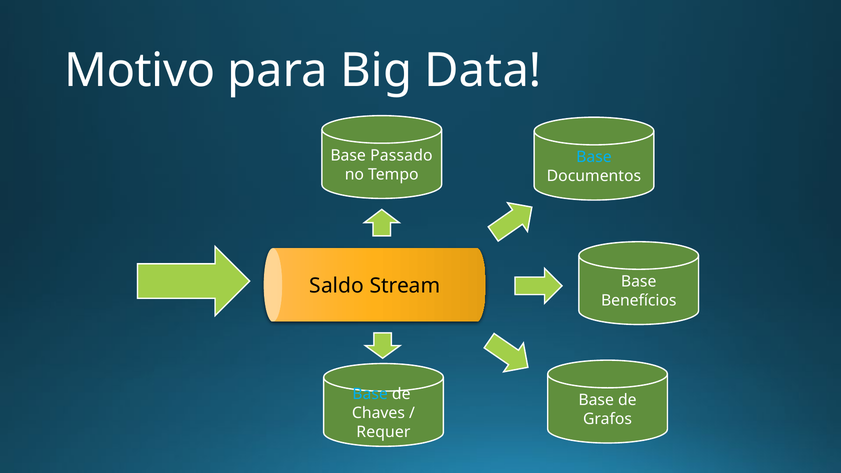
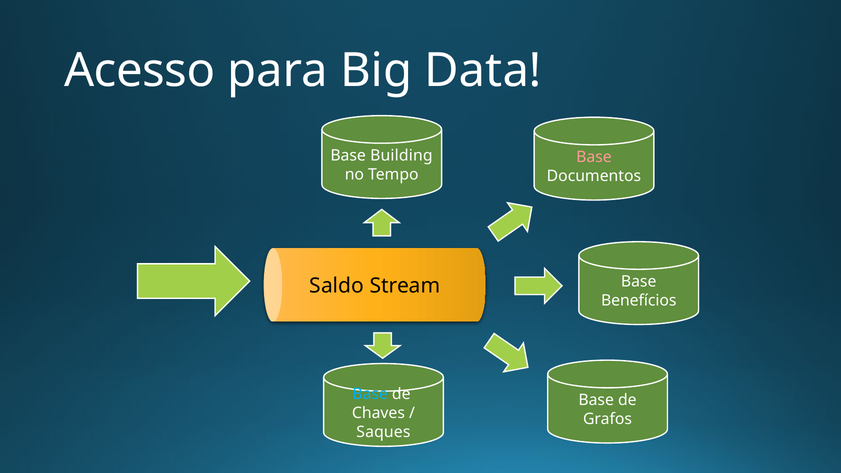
Motivo: Motivo -> Acesso (140, 71)
Passado: Passado -> Building (401, 156)
Base colour: light blue -> pink (594, 157)
Requer: Requer -> Saques (383, 432)
